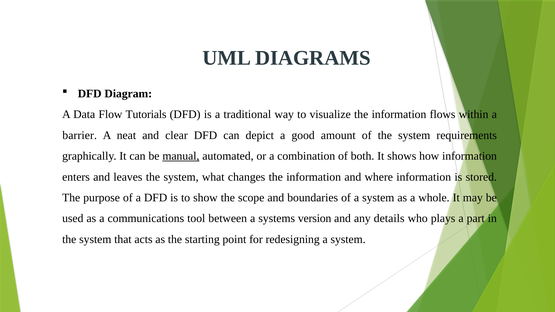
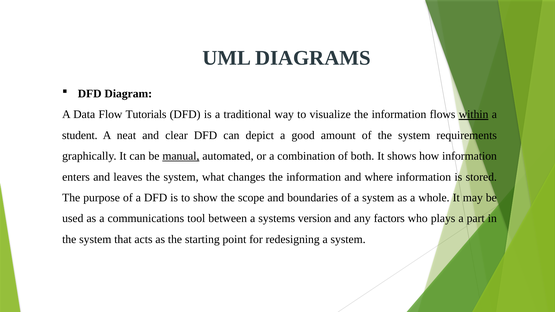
within underline: none -> present (474, 115)
barrier: barrier -> student (80, 135)
details: details -> factors (389, 219)
